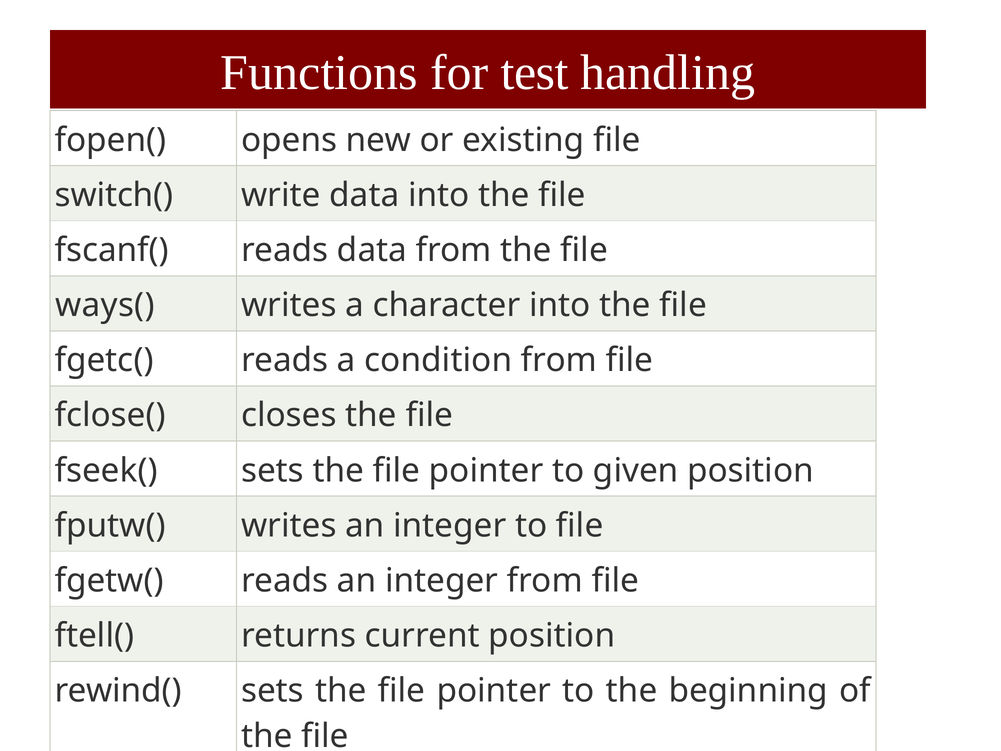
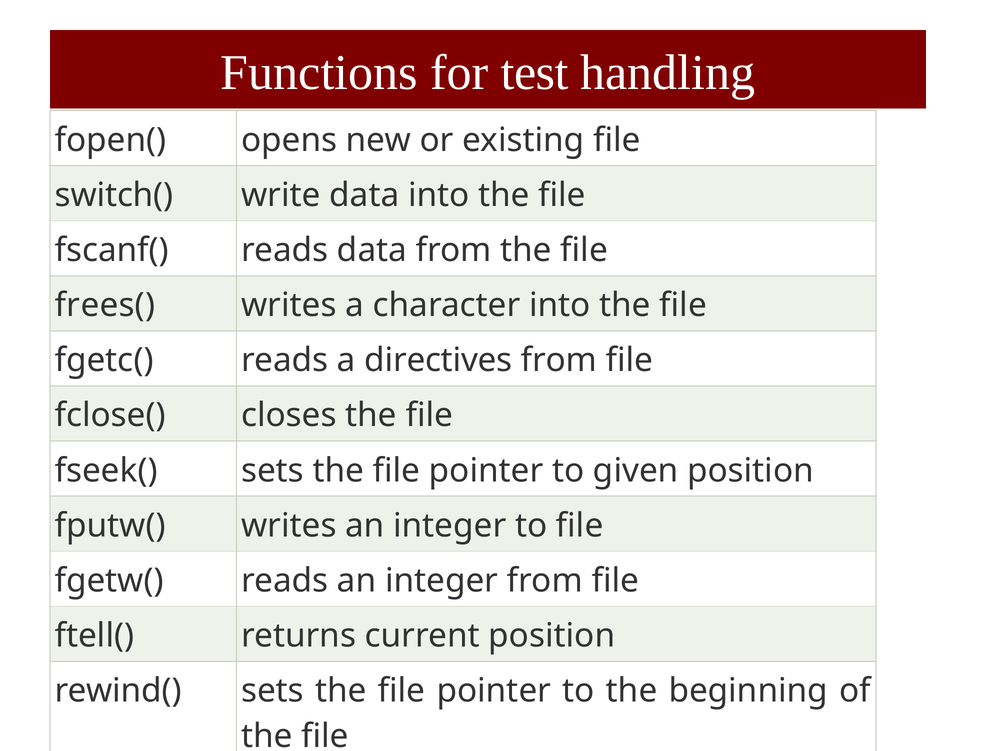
ways(: ways( -> frees( (105, 305)
condition: condition -> directives (438, 360)
